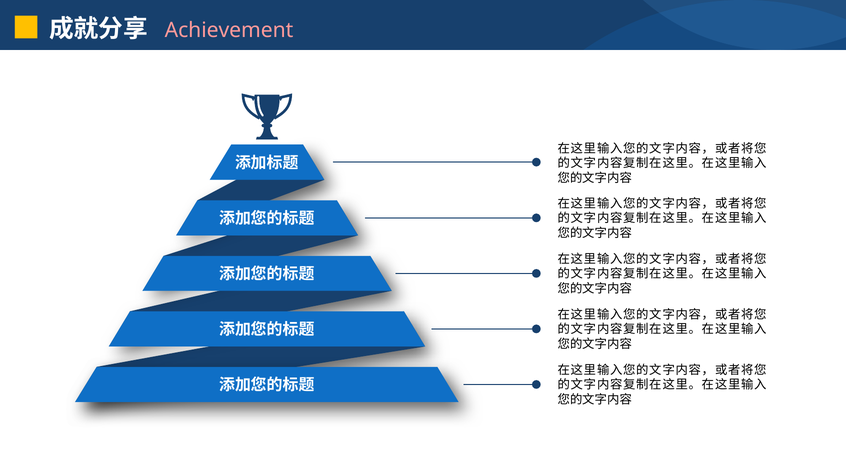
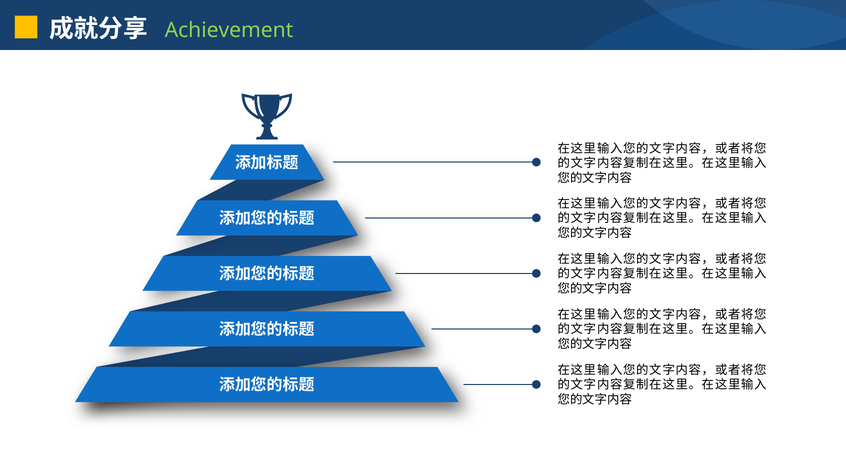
Achievement colour: pink -> light green (229, 30)
